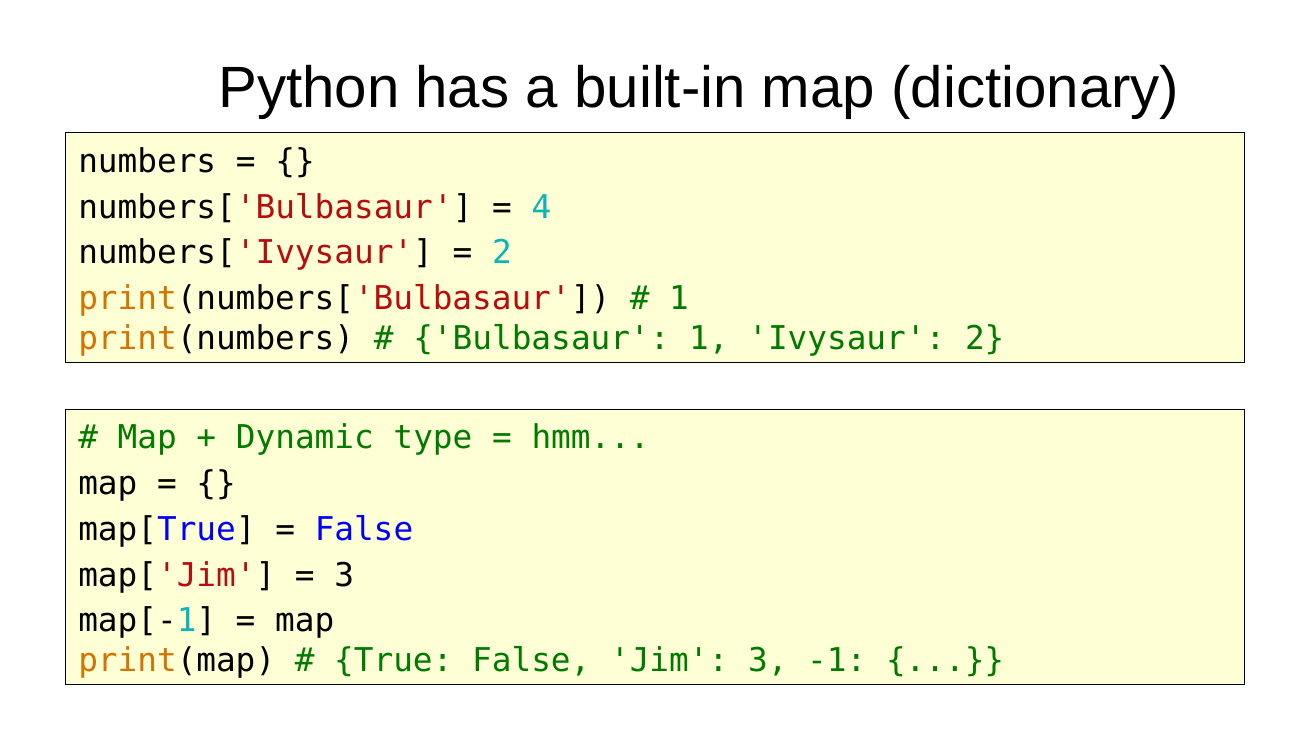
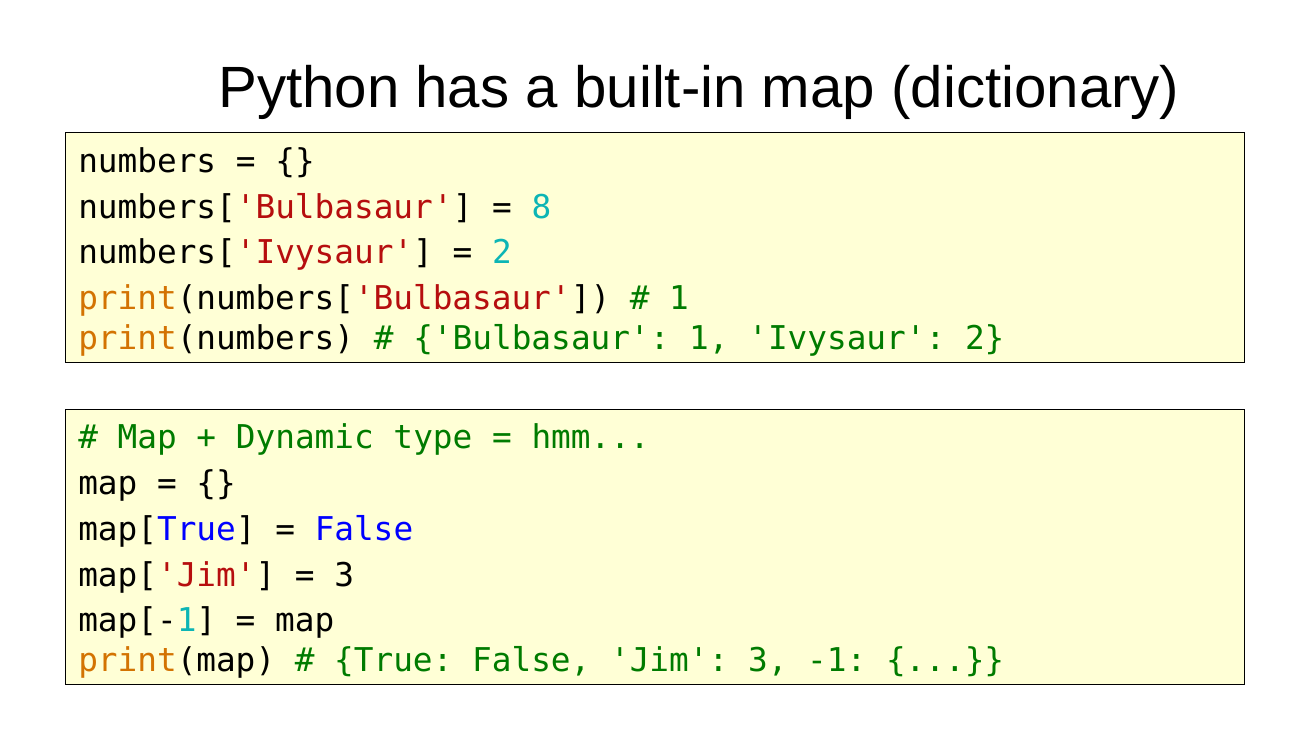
4: 4 -> 8 (541, 207)
